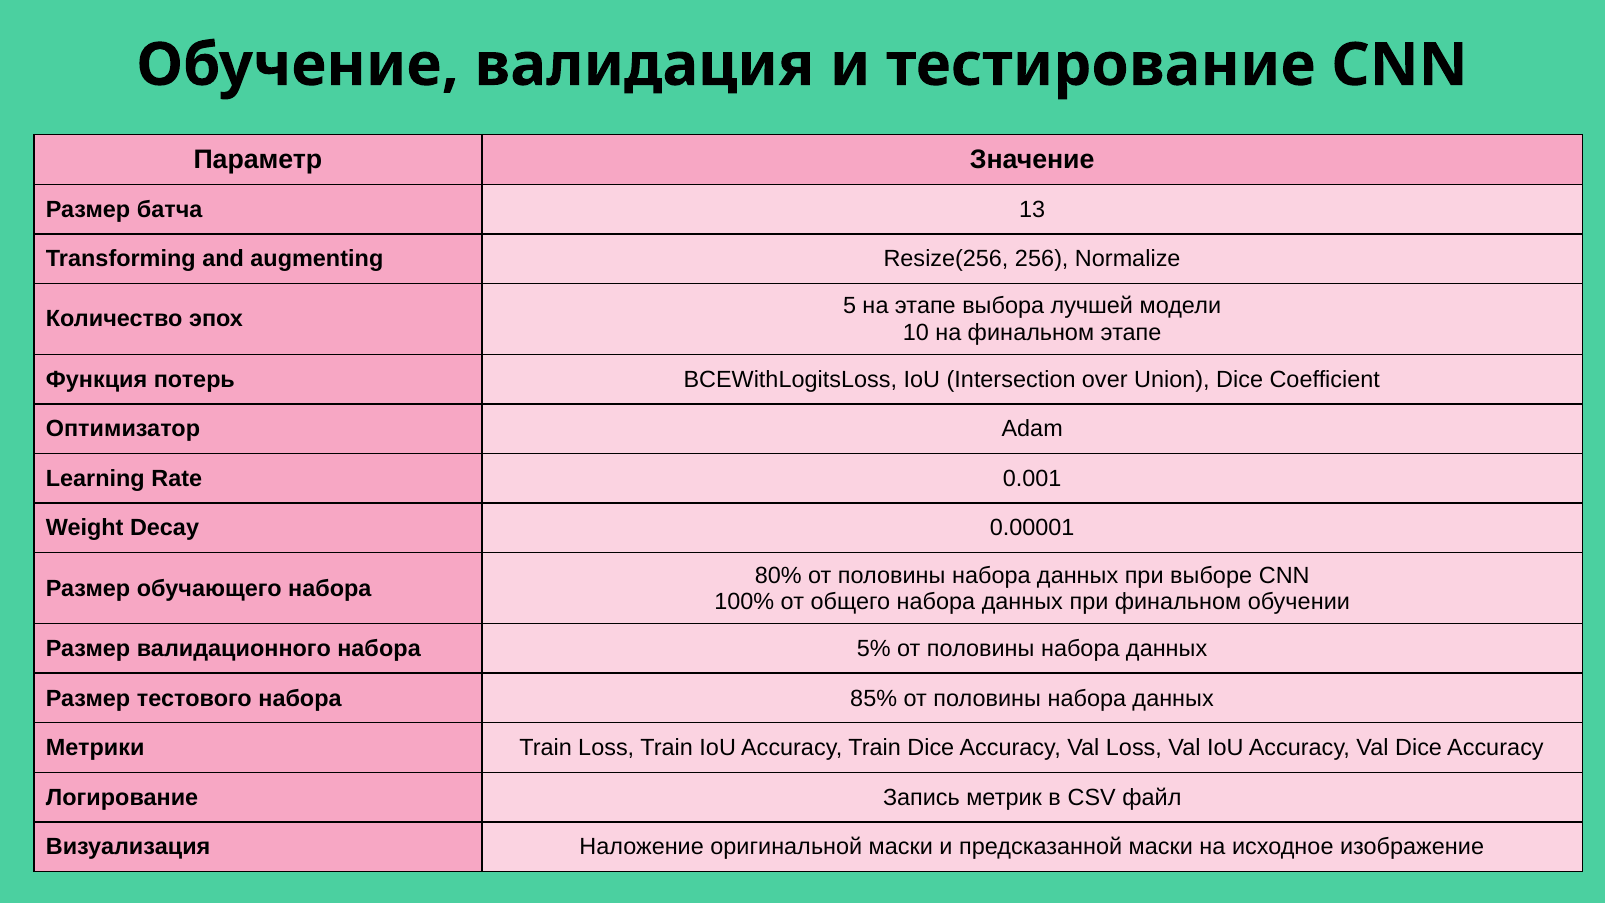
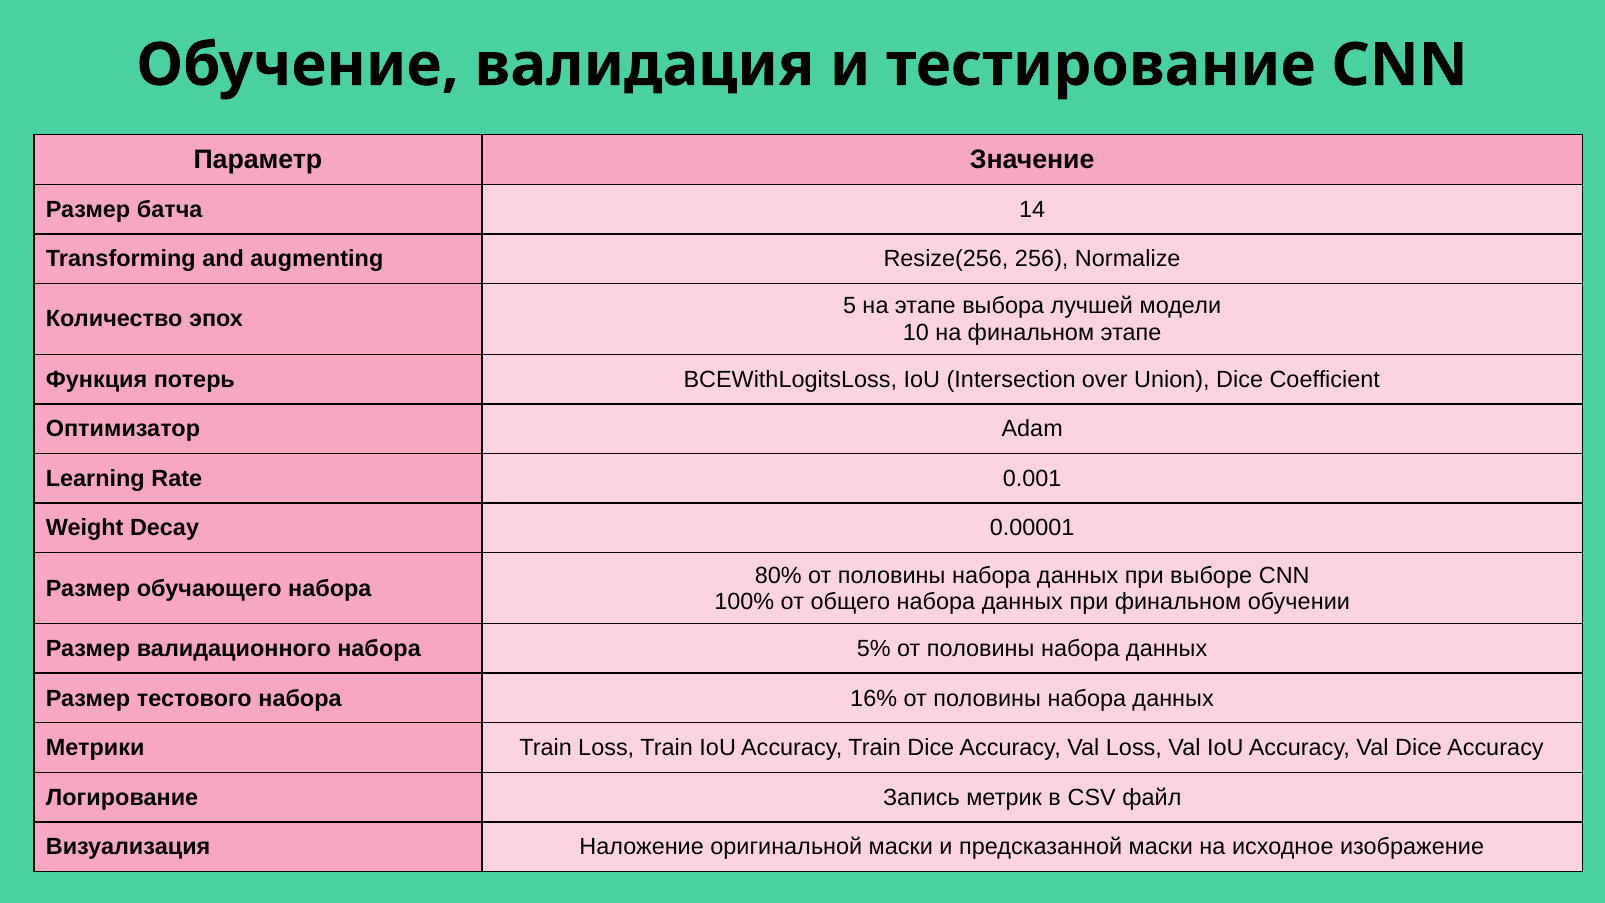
13: 13 -> 14 (1032, 209)
85%: 85% -> 16% (874, 698)
